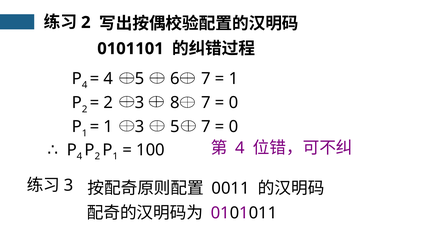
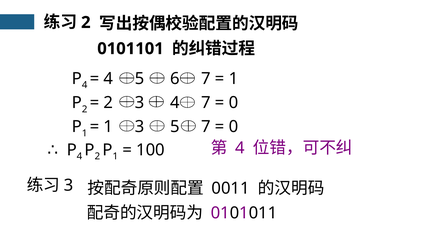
3 8: 8 -> 4 (175, 103)
